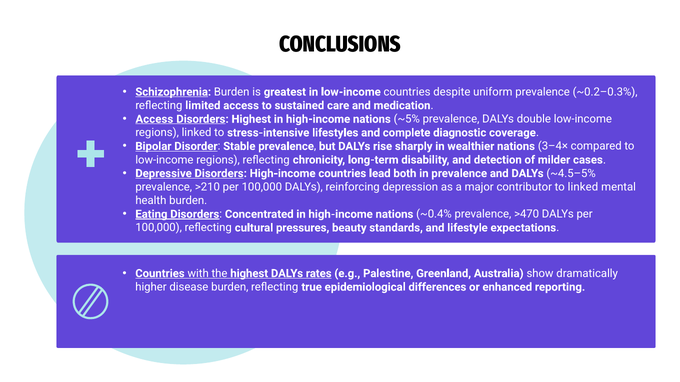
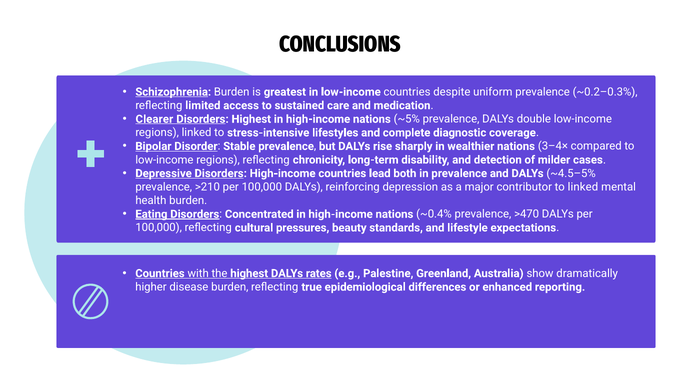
Access: Access -> Clearer (154, 119)
